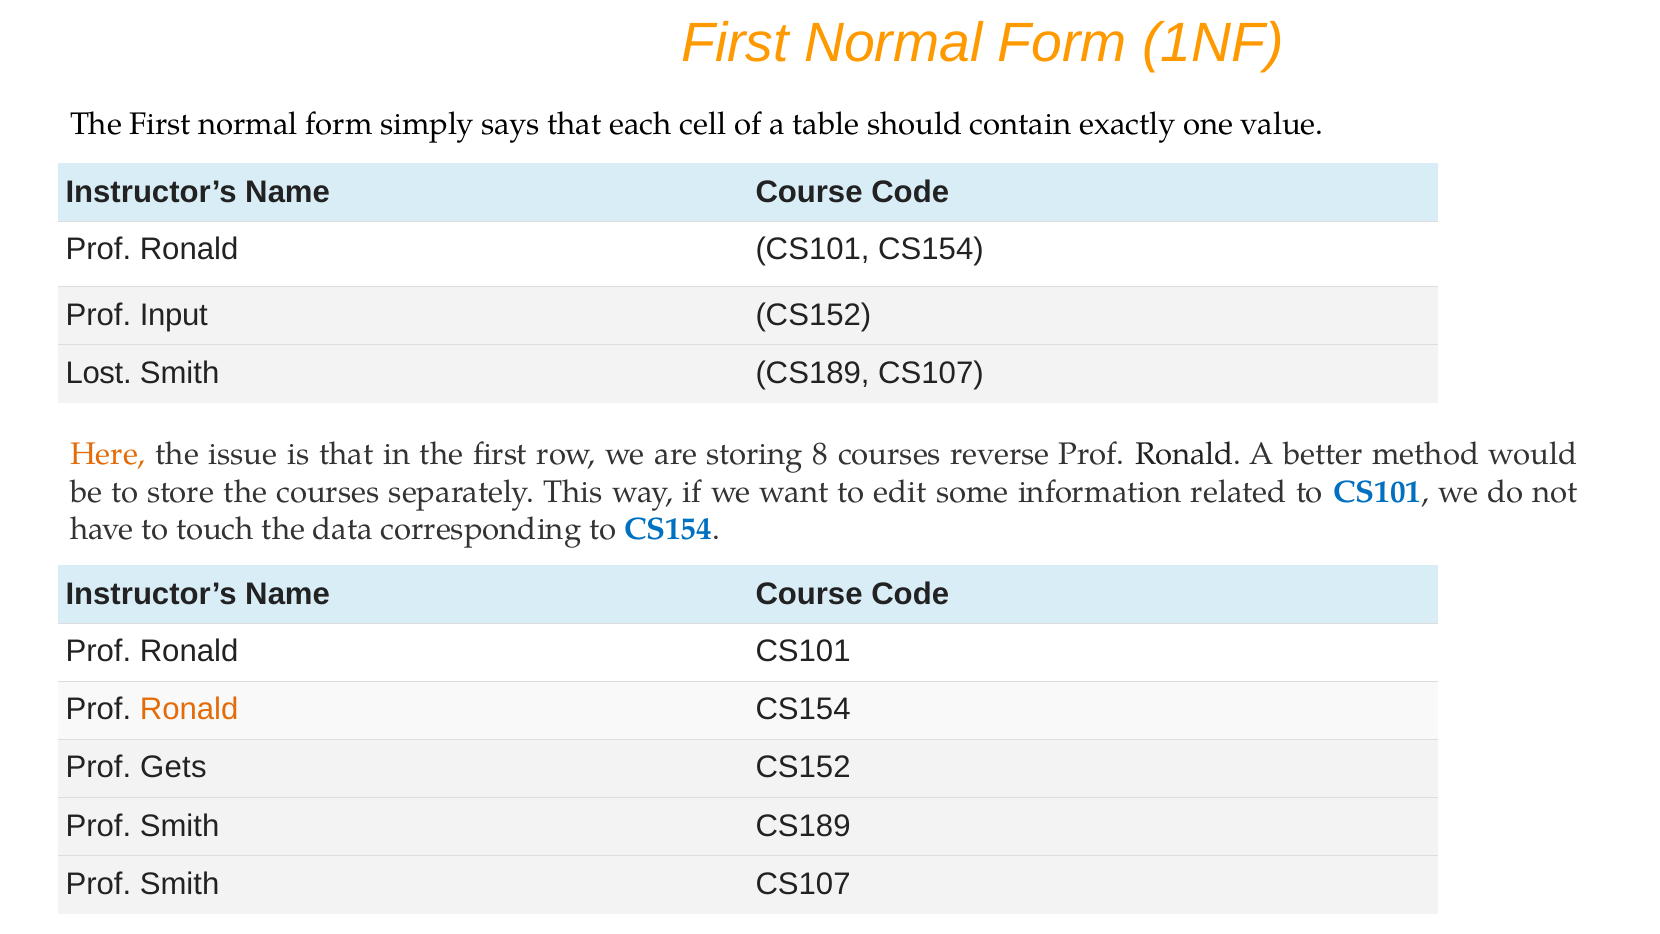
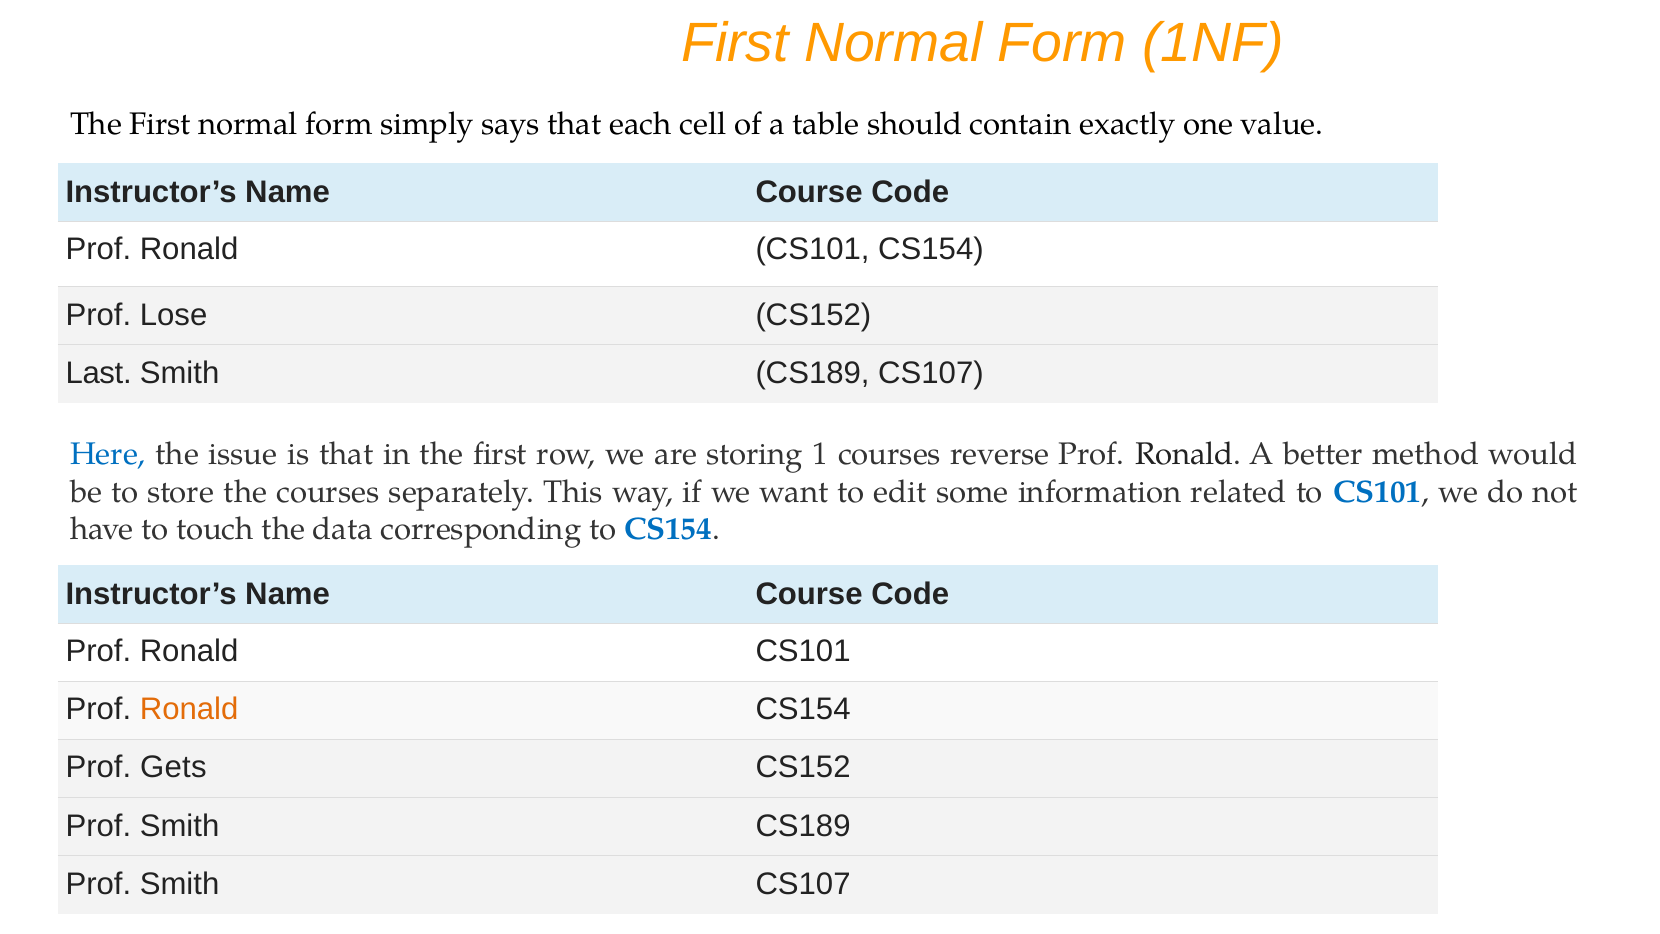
Input: Input -> Lose (174, 315)
Lost: Lost -> Last (99, 373)
Here colour: orange -> blue (108, 455)
8: 8 -> 1 (820, 455)
